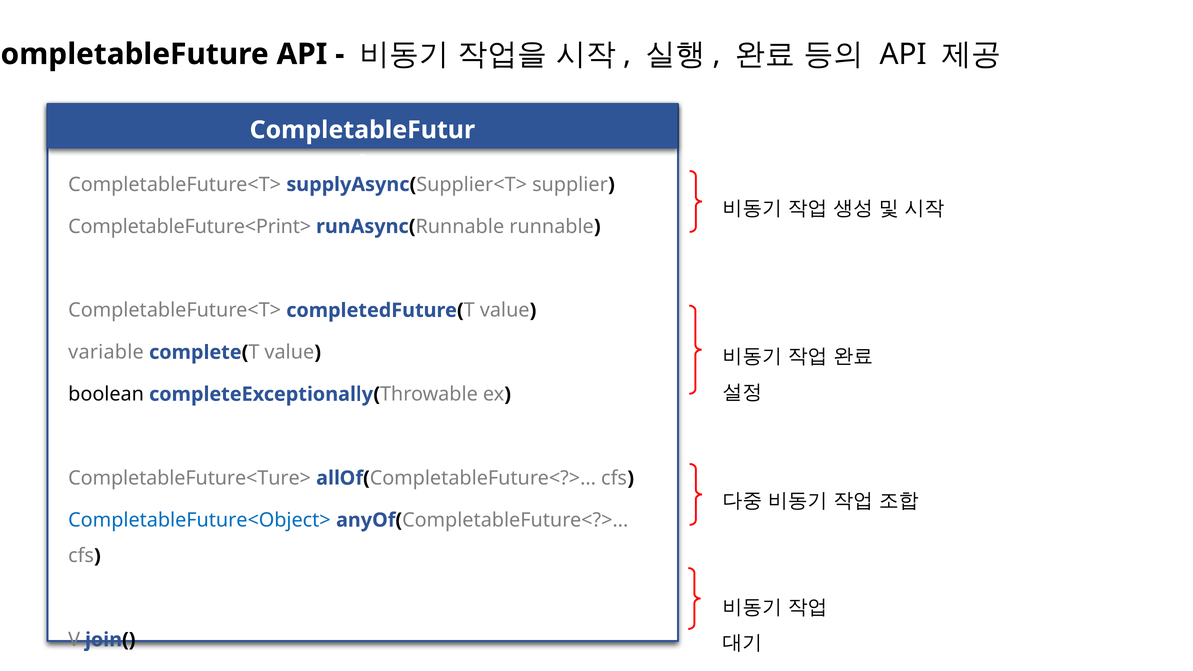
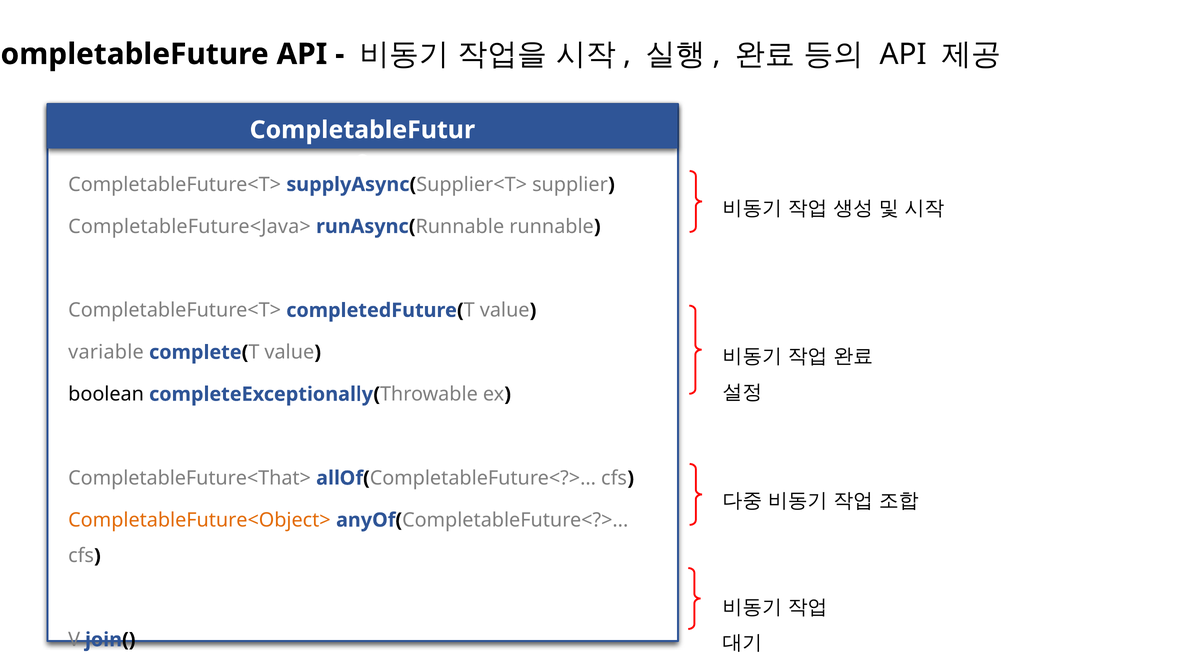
CompletableFuture<Print>: CompletableFuture<Print> -> CompletableFuture<Java> (189, 226)
CompletableFuture<Ture>: CompletableFuture<Ture> -> CompletableFuture<That> (190, 478)
CompletableFuture<Object> colour: blue -> orange (199, 520)
